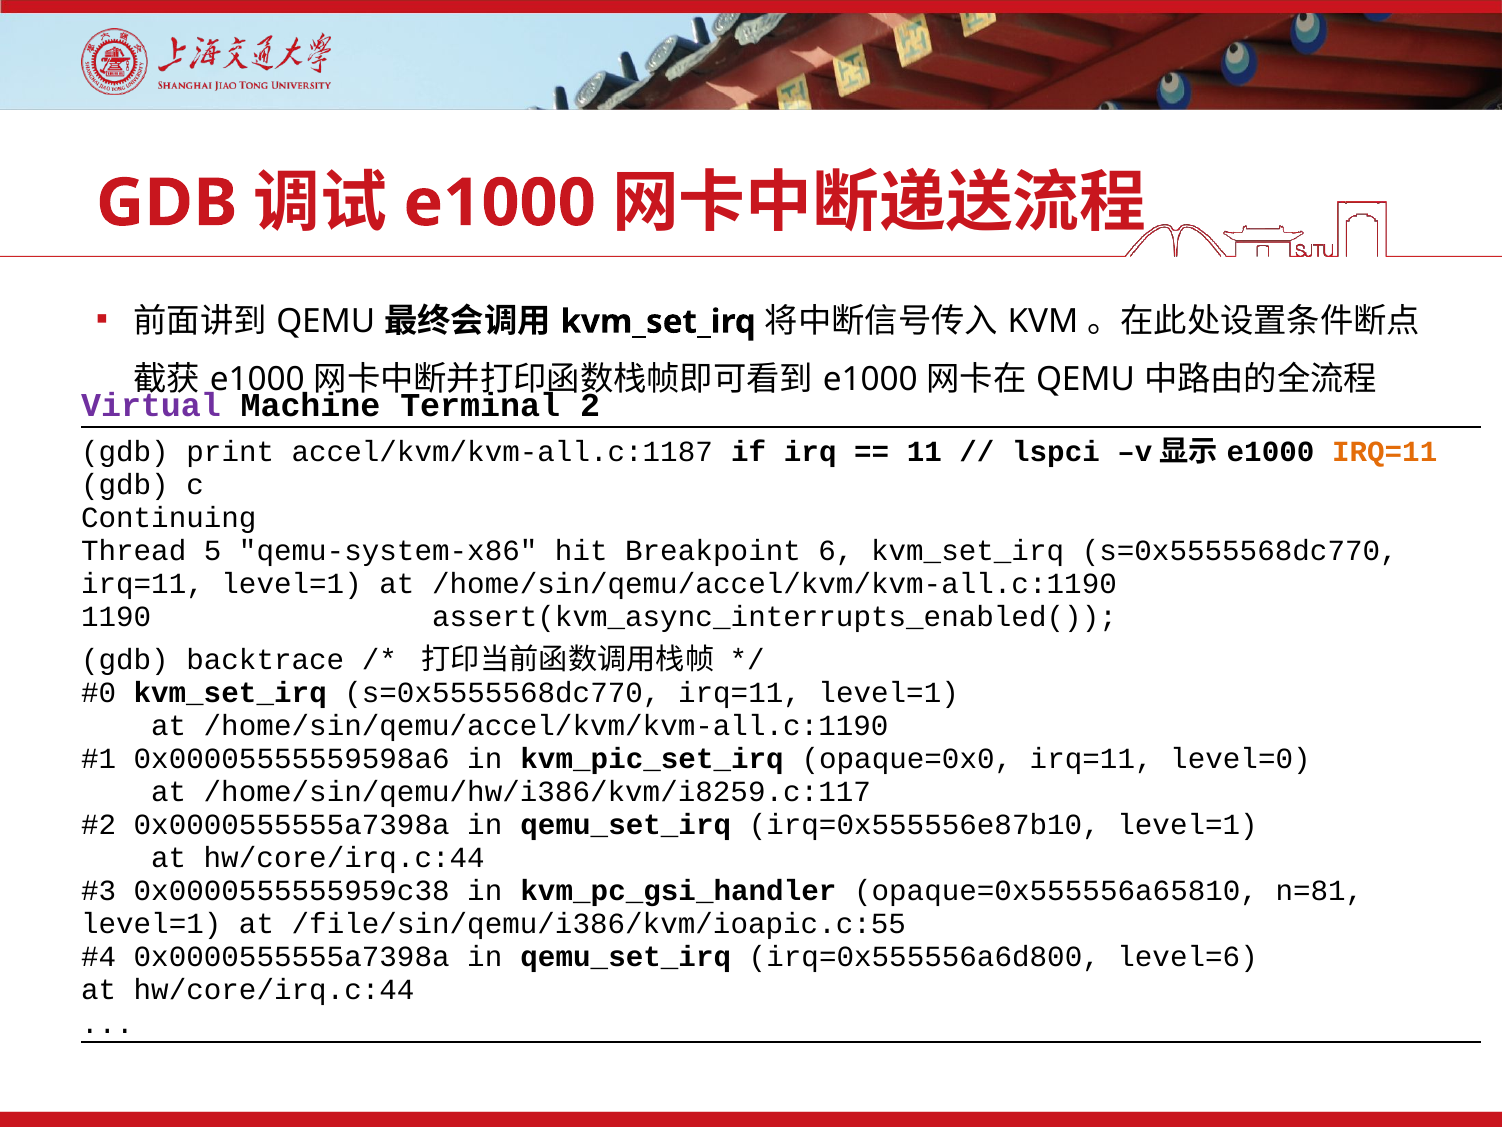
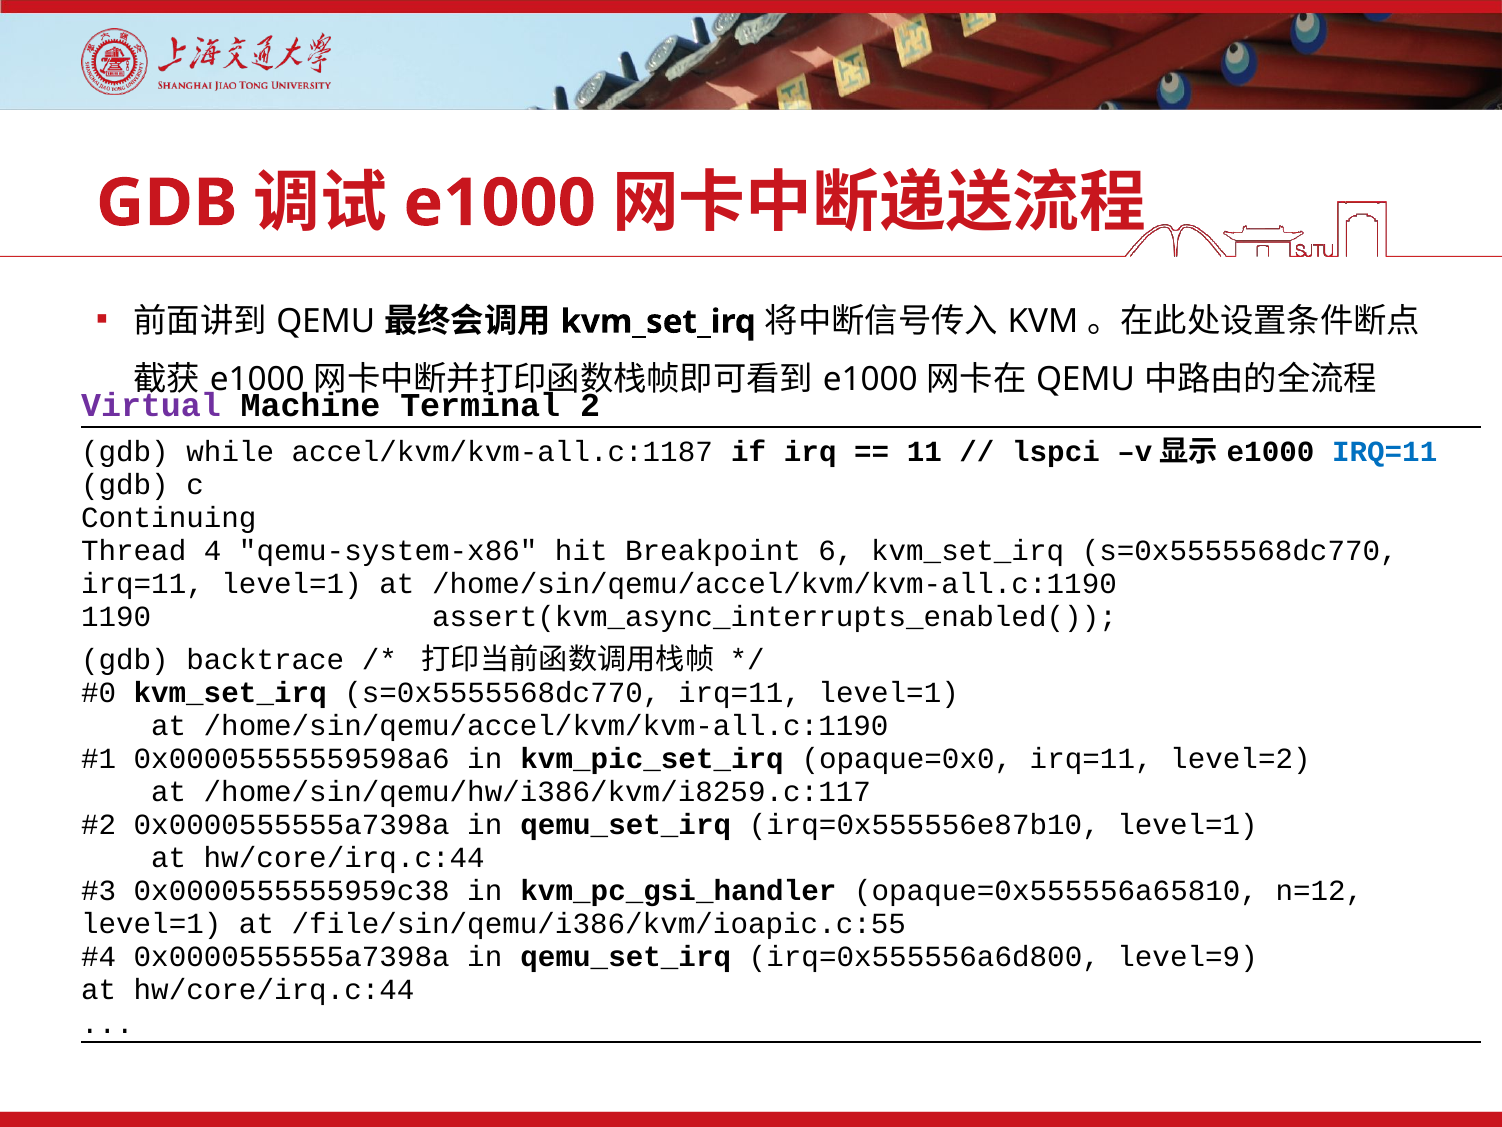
print: print -> while (230, 451)
IRQ=11 colour: orange -> blue (1385, 451)
5: 5 -> 4 (213, 550)
level=0: level=0 -> level=2 (1240, 759)
n=81: n=81 -> n=12 (1319, 891)
level=6: level=6 -> level=9 (1188, 957)
